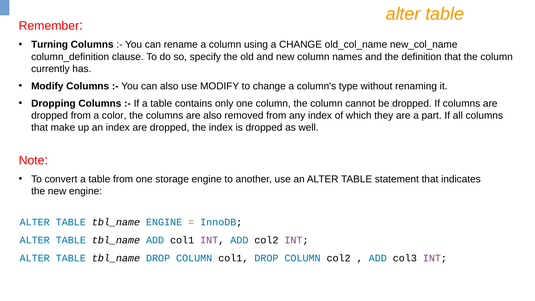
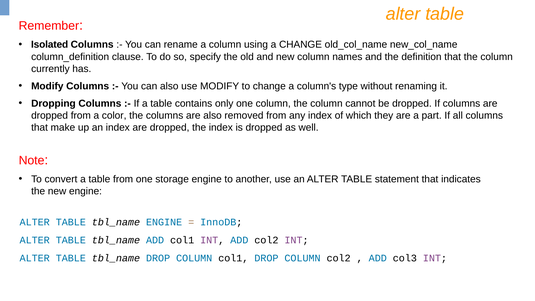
Turning: Turning -> Isolated (50, 45)
